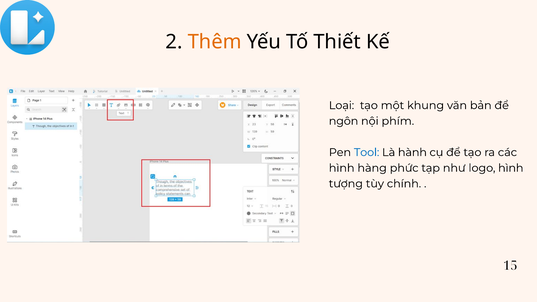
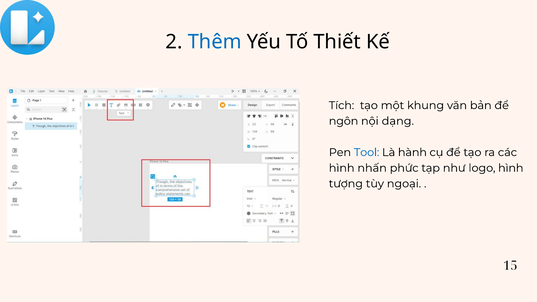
Thêm colour: orange -> blue (215, 42)
Loại: Loại -> Tích (341, 105)
phím: phím -> dạng (398, 121)
hàng: hàng -> nhấn (372, 168)
chính: chính -> ngoại (404, 184)
